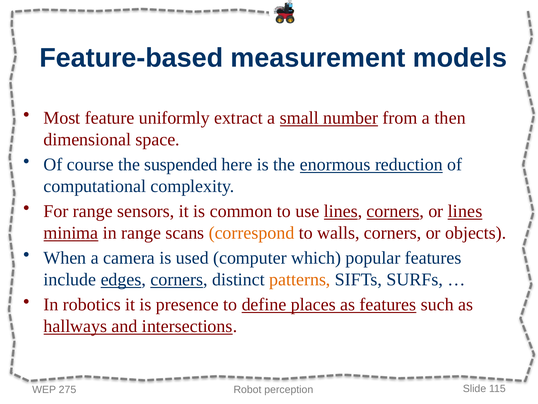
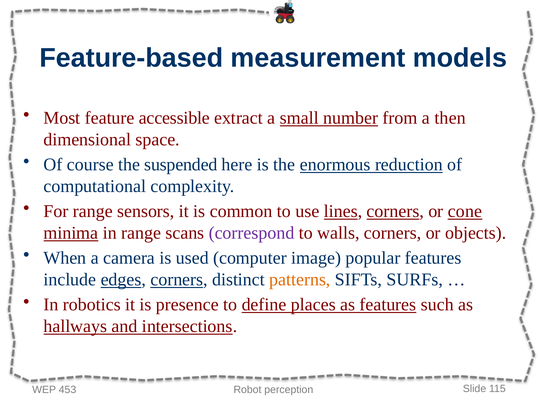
uniformly: uniformly -> accessible (174, 118)
or lines: lines -> cone (465, 211)
correspond colour: orange -> purple (252, 233)
which: which -> image (316, 258)
275: 275 -> 453 (67, 389)
